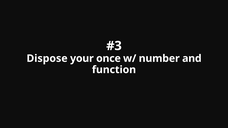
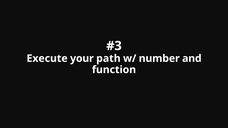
Dispose: Dispose -> Execute (47, 59)
once: once -> path (108, 59)
